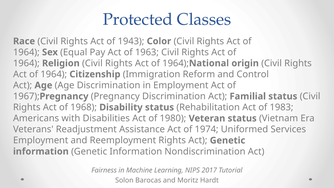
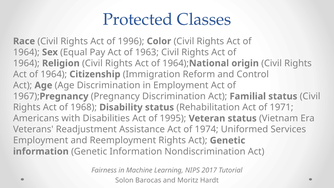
1943: 1943 -> 1996 (131, 41)
1983: 1983 -> 1971 (282, 107)
1980: 1980 -> 1995 (173, 118)
